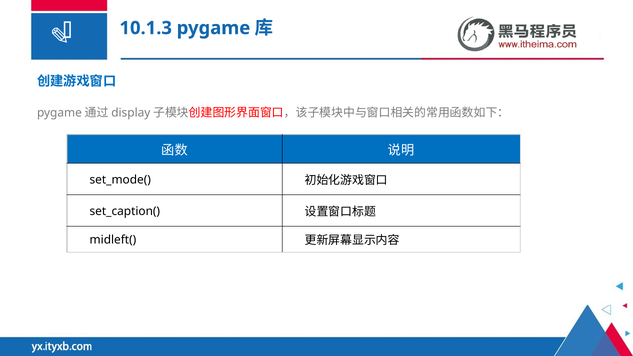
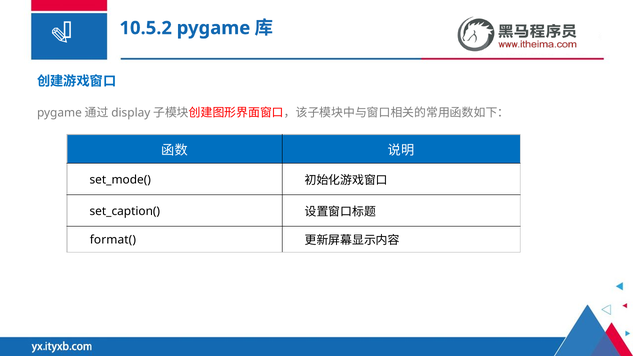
10.1.3: 10.1.3 -> 10.5.2 (146, 28)
midleft(: midleft( -> format( (113, 240)
